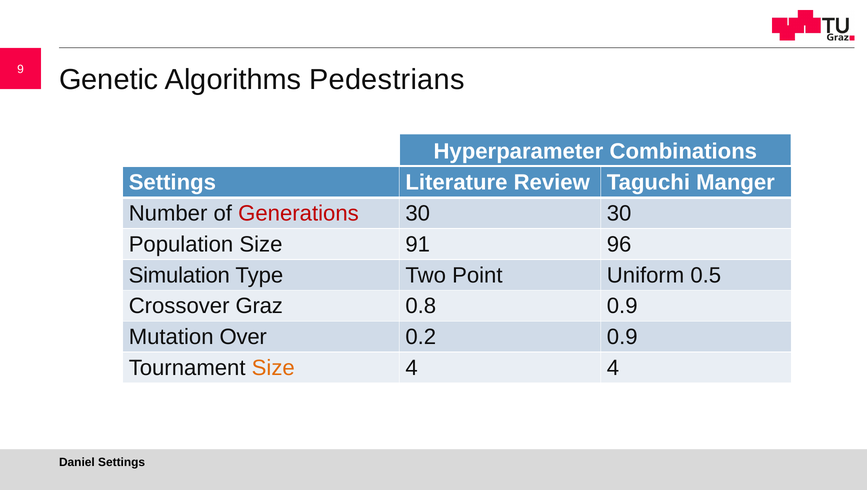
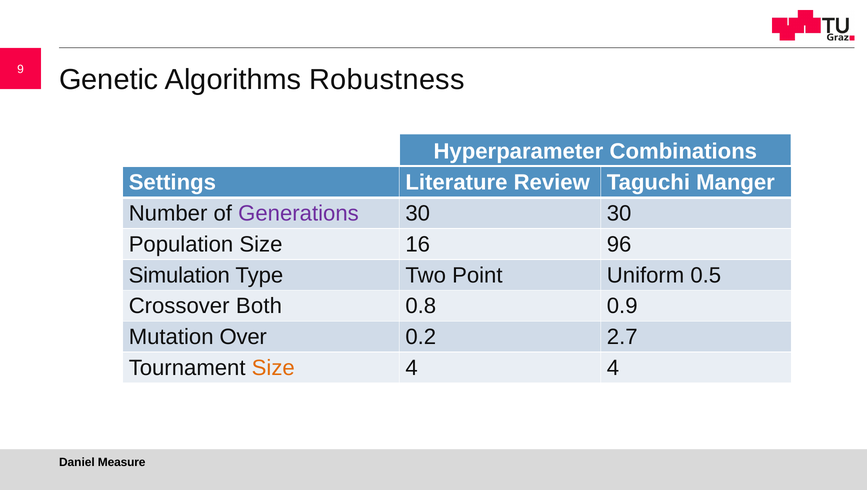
Pedestrians: Pedestrians -> Robustness (387, 80)
Generations colour: red -> purple (298, 214)
91: 91 -> 16 (418, 244)
Graz: Graz -> Both (259, 306)
0.2 0.9: 0.9 -> 2.7 (622, 337)
Daniel Settings: Settings -> Measure (122, 463)
